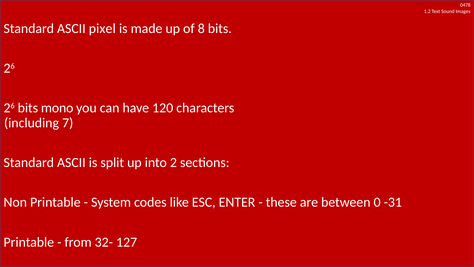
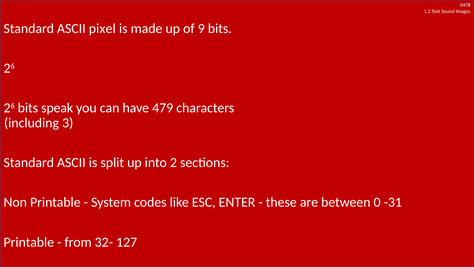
8: 8 -> 9 (201, 28)
mono: mono -> speak (57, 108)
120: 120 -> 479 (163, 108)
7: 7 -> 3 (68, 123)
